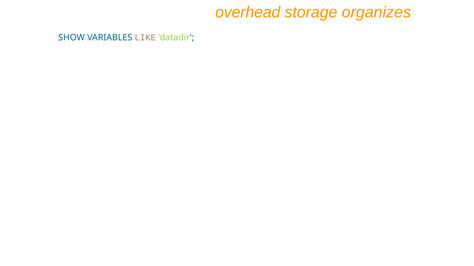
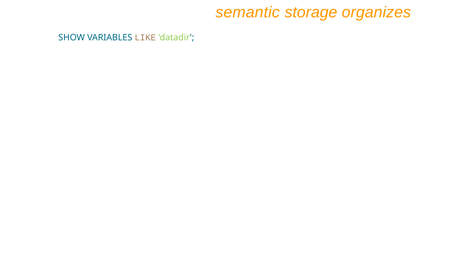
overhead: overhead -> semantic (248, 12)
